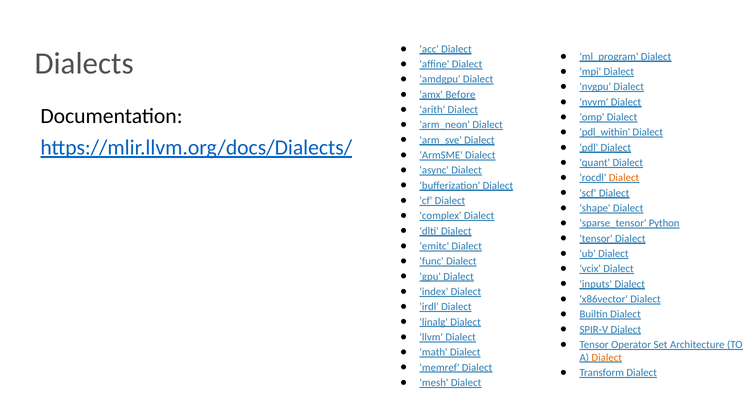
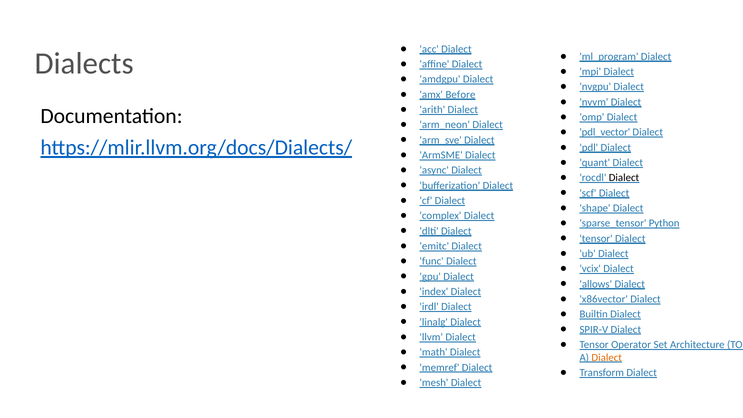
pdl_within: pdl_within -> pdl_vector (605, 132)
Dialect colour: orange -> black (624, 178)
inputs: inputs -> allows (596, 284)
